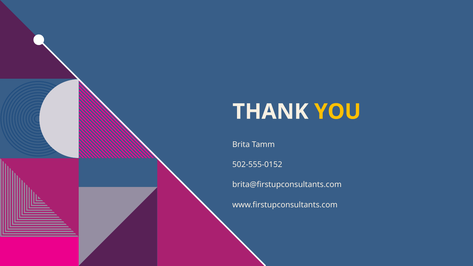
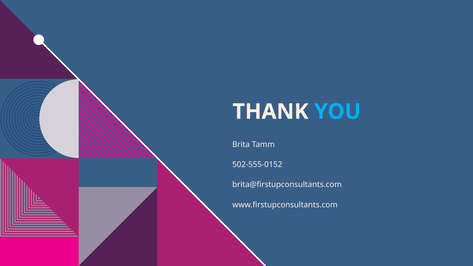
YOU colour: yellow -> light blue (338, 112)
